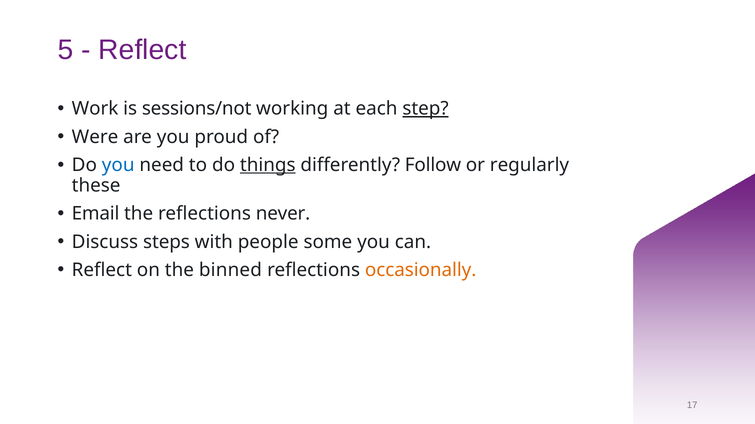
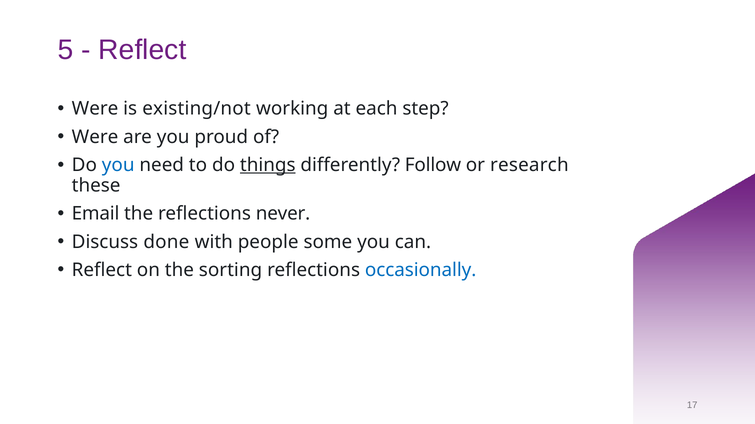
Work: Work -> Were (95, 109)
sessions/not: sessions/not -> existing/not (197, 109)
step underline: present -> none (426, 109)
regularly: regularly -> research (529, 165)
steps: steps -> done (166, 242)
binned: binned -> sorting (231, 270)
occasionally colour: orange -> blue (421, 270)
